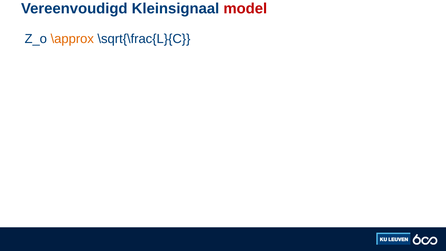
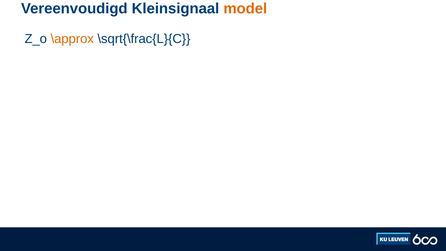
model colour: red -> orange (245, 9)
